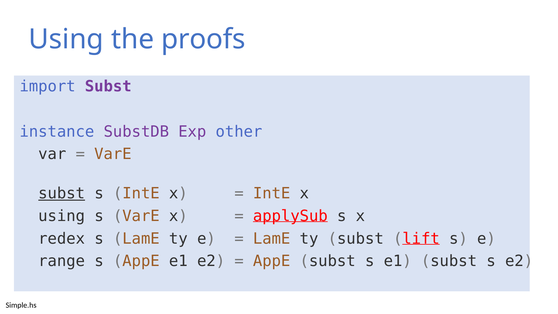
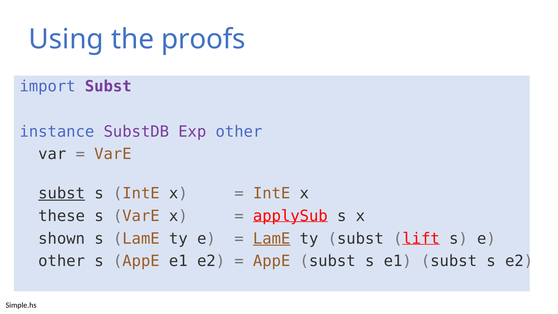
using: using -> these (62, 216)
redex: redex -> shown (62, 239)
LamE underline: none -> present (272, 239)
range: range -> other (62, 261)
